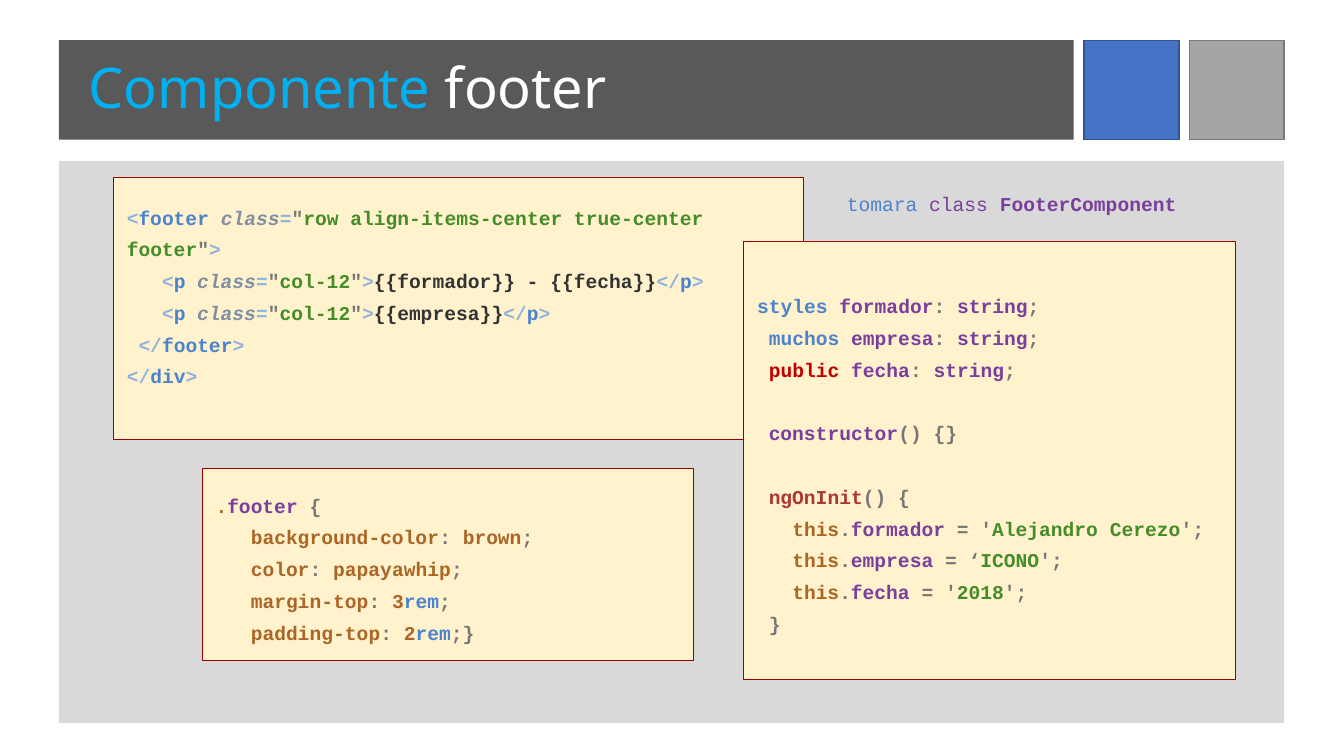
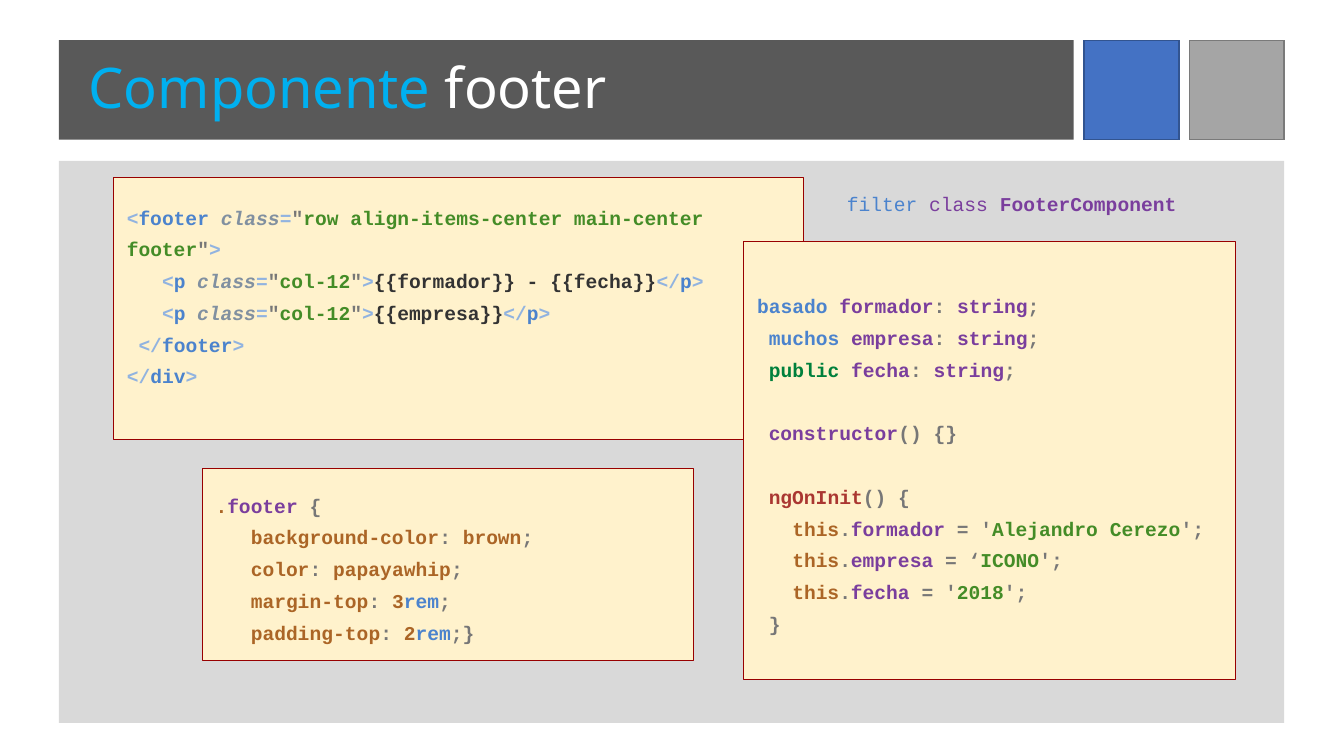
tomara: tomara -> filter (882, 205)
true-center: true-center -> main-center (639, 219)
styles: styles -> basado (792, 307)
public colour: red -> green (804, 371)
